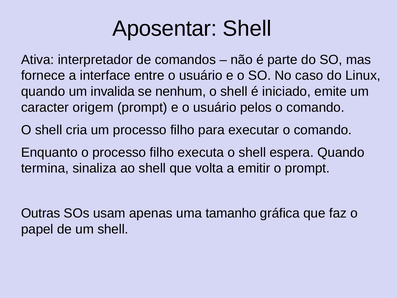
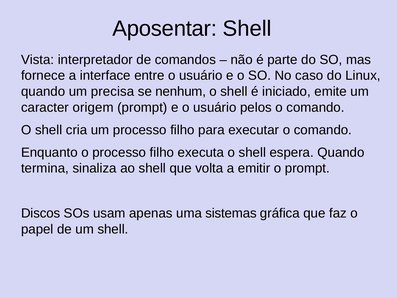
Ativa: Ativa -> Vista (38, 60)
invalida: invalida -> precisa (113, 91)
Outras: Outras -> Discos (41, 213)
tamanho: tamanho -> sistemas (231, 213)
